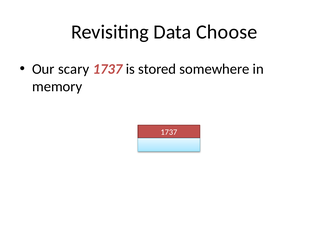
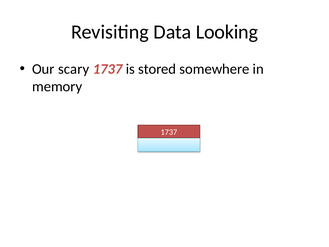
Choose: Choose -> Looking (227, 32)
